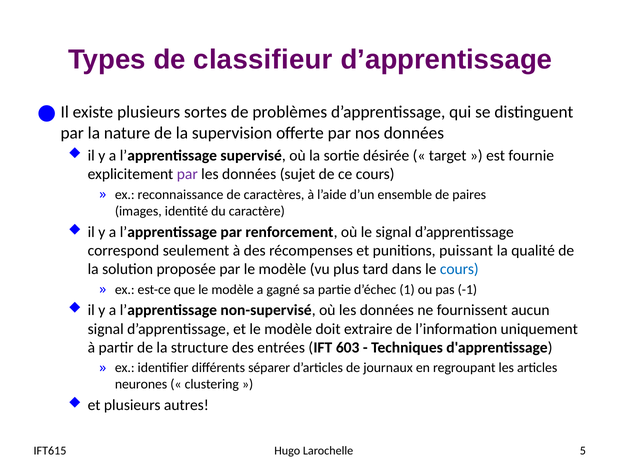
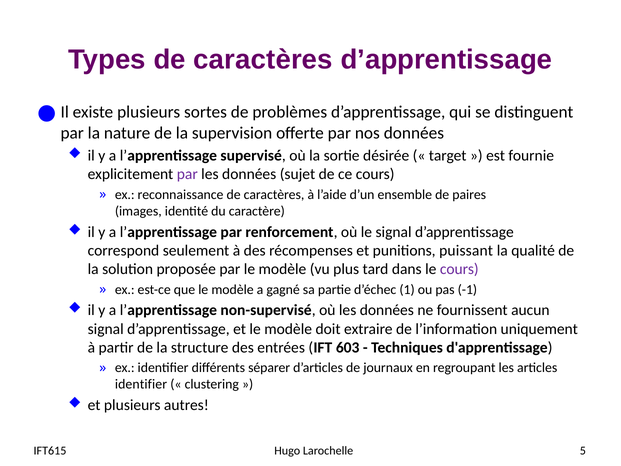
Types de classifieur: classifieur -> caractères (263, 59)
cours colour: blue -> purple (459, 269)
neurones: neurones -> identifier (141, 384)
